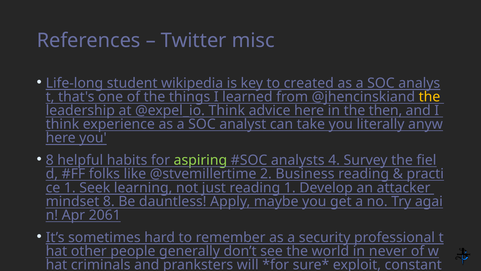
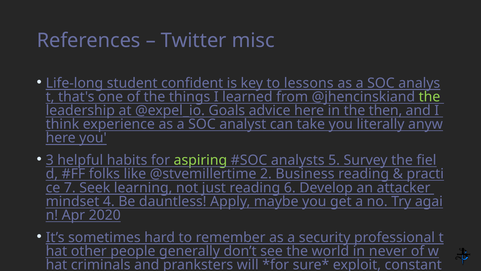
wikipedia: wikipedia -> confident (192, 83)
to created: created -> lessons (309, 83)
the colour: yellow -> light green (430, 97)
@expel_io Think: Think -> Goals (227, 110)
8: 8 -> 3 (50, 160)
4: 4 -> 5 (334, 160)
1: 1 -> 7 (70, 187)
reading 1: 1 -> 6 (290, 187)
mindset 8: 8 -> 4 (109, 201)
2061: 2061 -> 2020 (105, 215)
